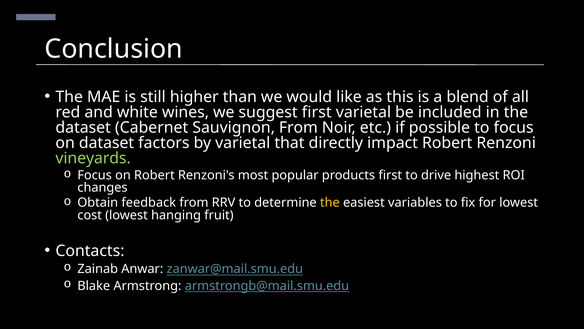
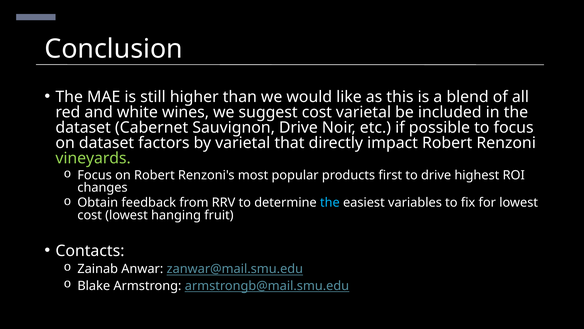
suggest first: first -> cost (317, 112)
Sauvignon From: From -> Drive (298, 127)
the colour: yellow -> light blue (330, 202)
